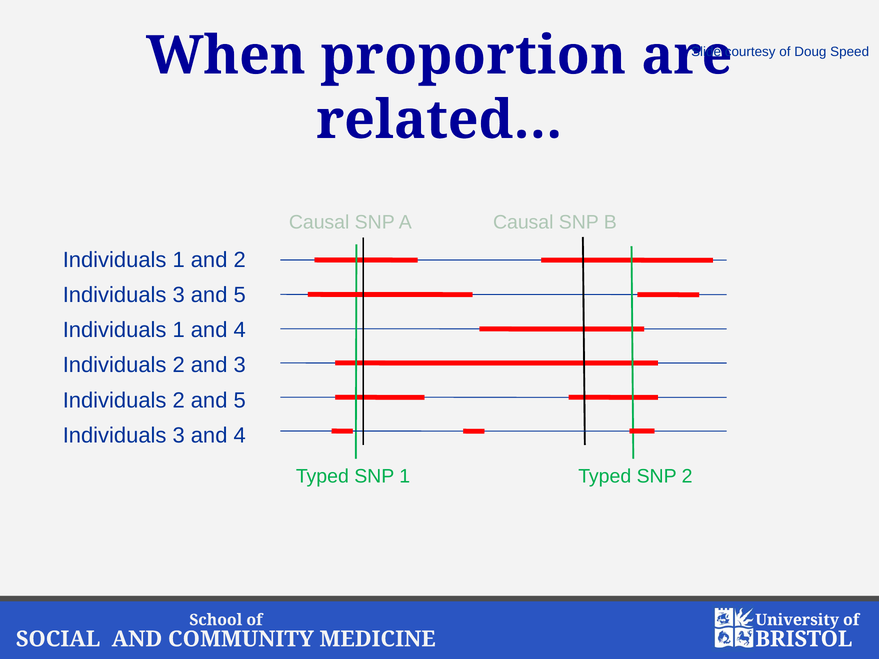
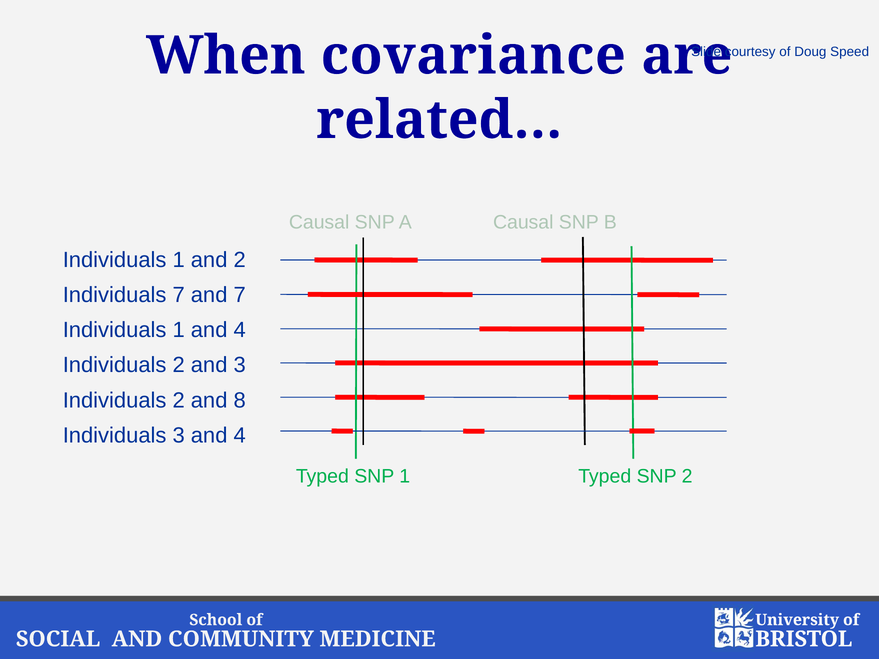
proportion: proportion -> covariance (473, 56)
3: 3 -> 7 (179, 295)
5: 5 -> 7 (240, 295)
2 and 5: 5 -> 8 (240, 401)
